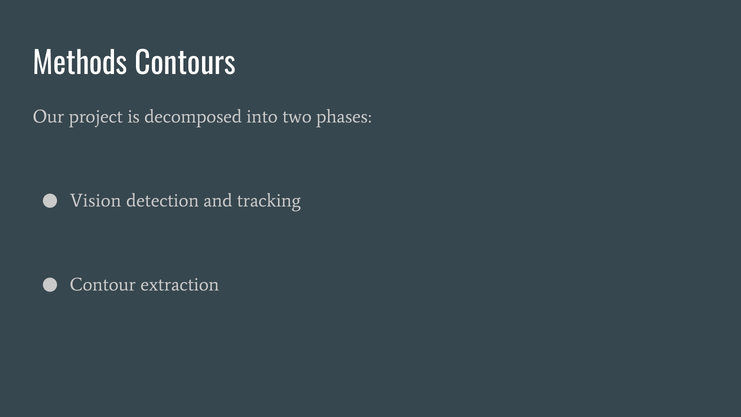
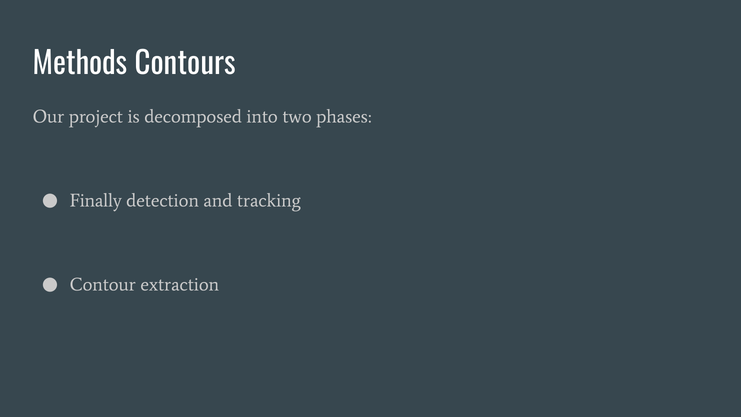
Vision: Vision -> Finally (96, 201)
